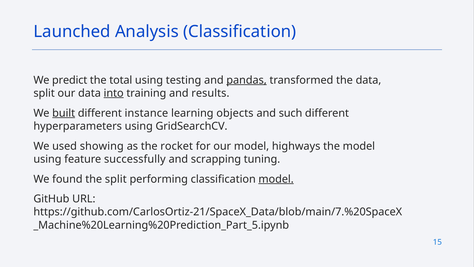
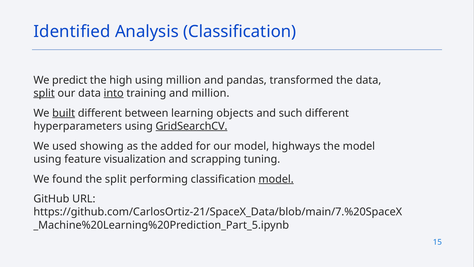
Launched: Launched -> Identified (72, 32)
total: total -> high (121, 80)
using testing: testing -> million (184, 80)
pandas underline: present -> none (247, 80)
split underline: none -> present (44, 93)
and results: results -> million (210, 93)
instance: instance -> between (147, 113)
GridSearchCV underline: none -> present (192, 126)
rocket: rocket -> added (177, 146)
successfully: successfully -> visualization (135, 159)
